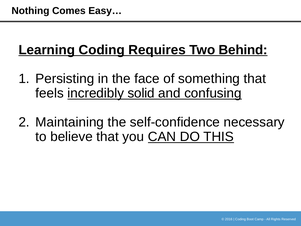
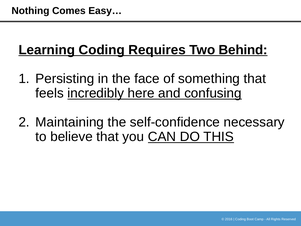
solid: solid -> here (141, 93)
